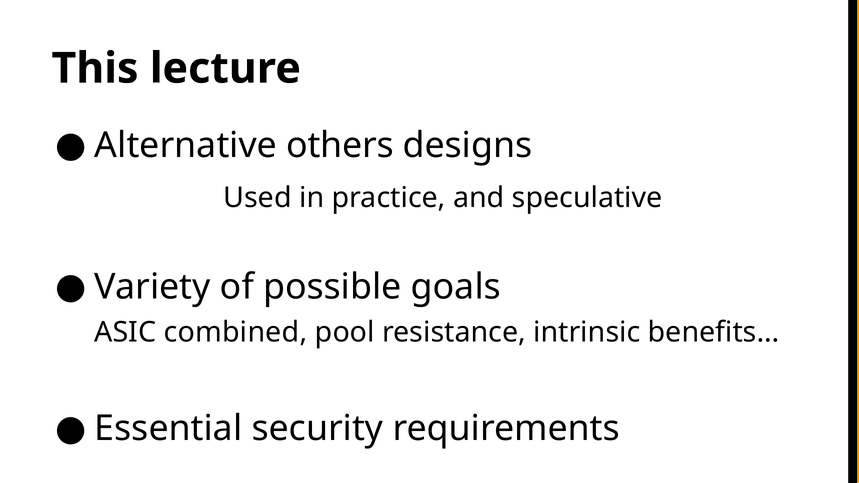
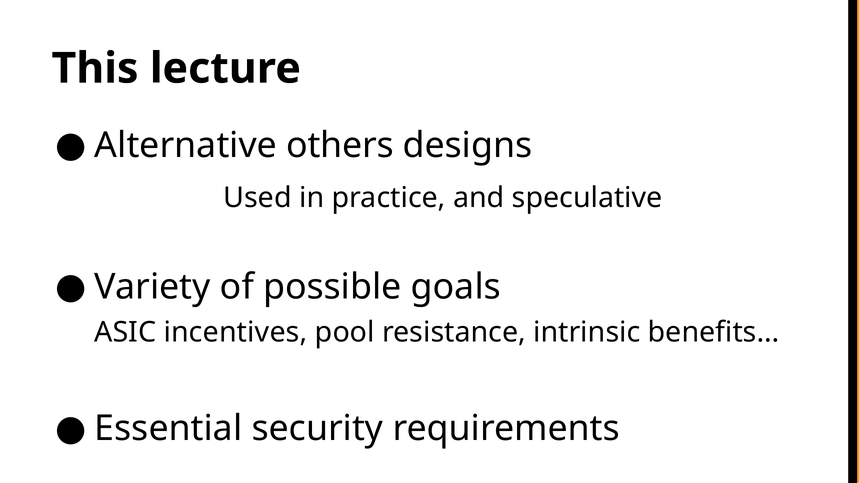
combined: combined -> incentives (236, 332)
